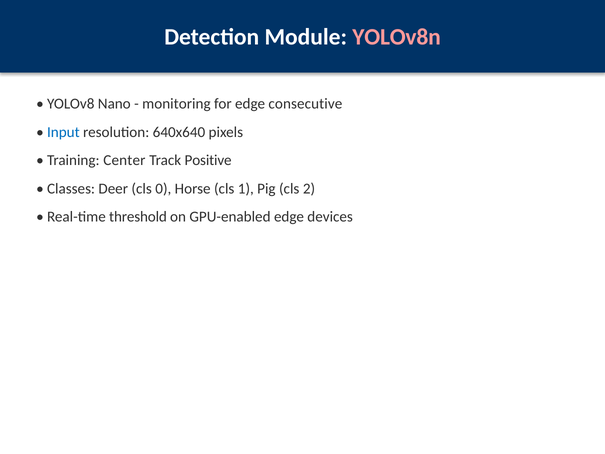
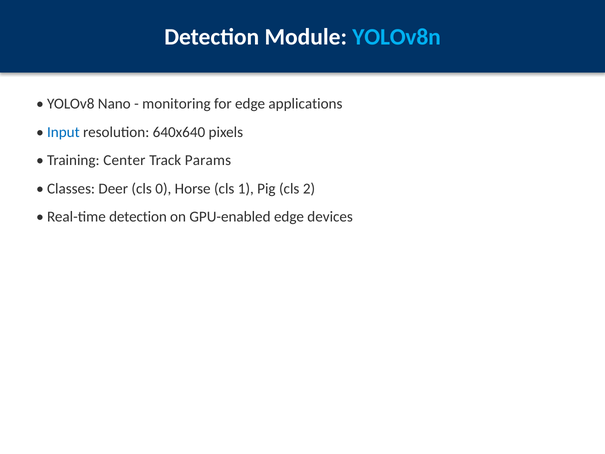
YOLOv8n colour: pink -> light blue (397, 37)
consecutive: consecutive -> applications (305, 104)
Positive: Positive -> Params (208, 160)
Real-time threshold: threshold -> detection (138, 217)
